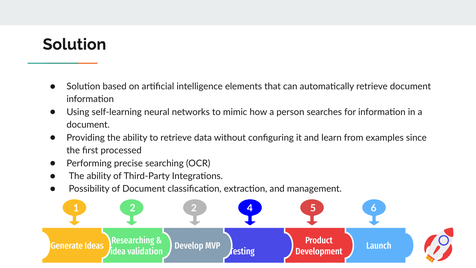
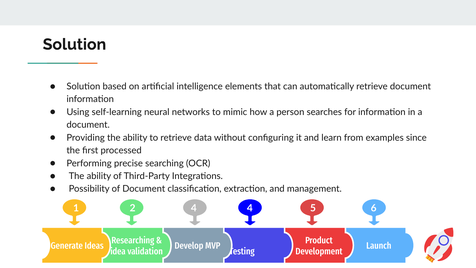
2 2: 2 -> 4 (194, 208)
